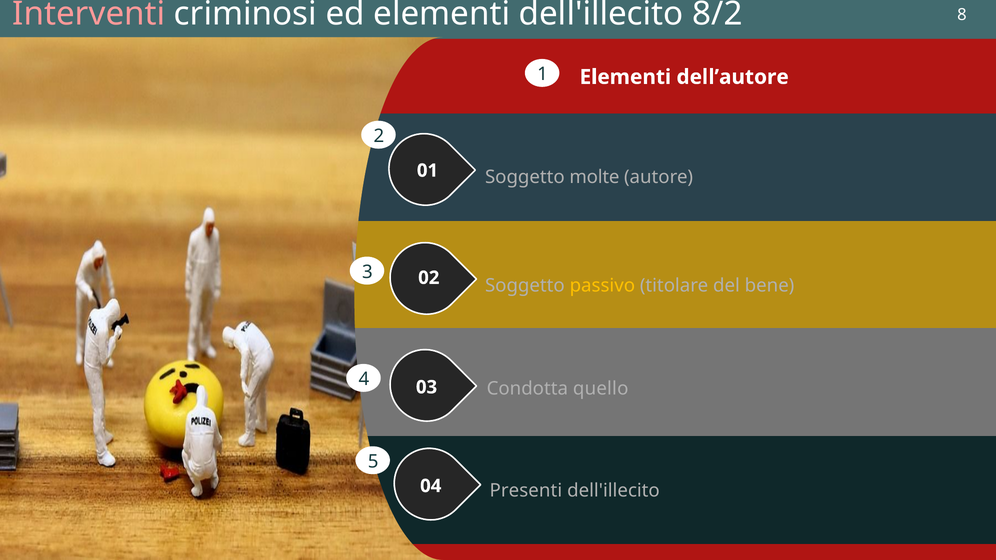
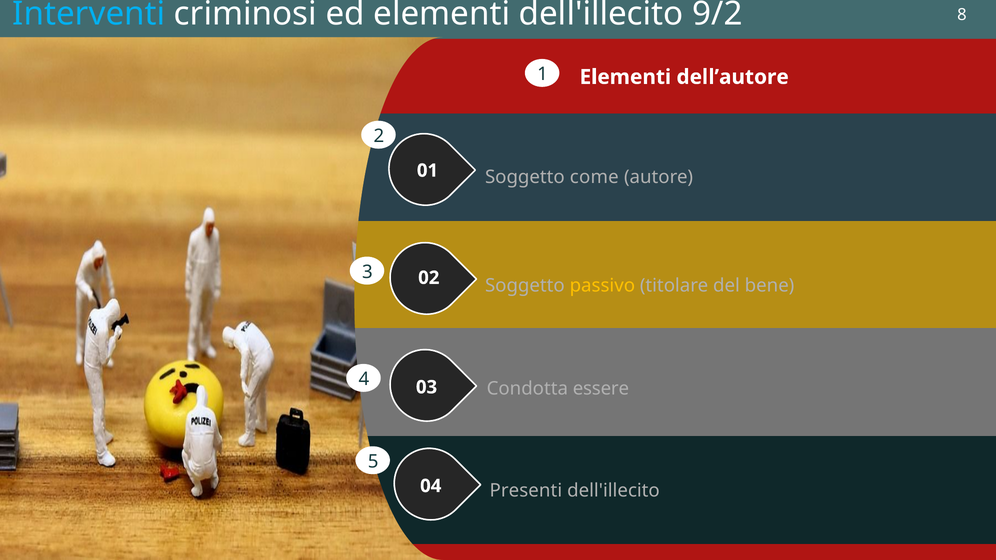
Interventi colour: pink -> light blue (89, 14)
8/2: 8/2 -> 9/2 (717, 14)
molte: molte -> come (594, 177)
quello: quello -> essere (601, 389)
